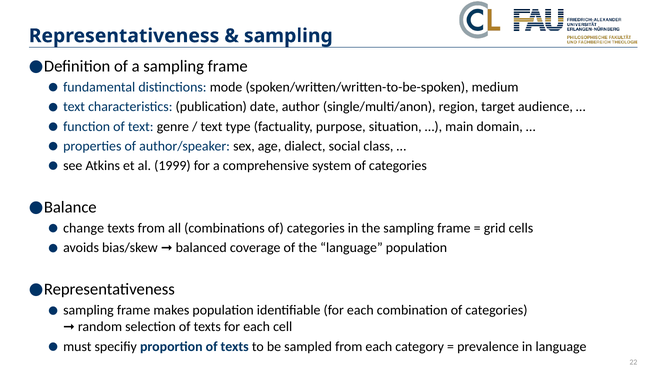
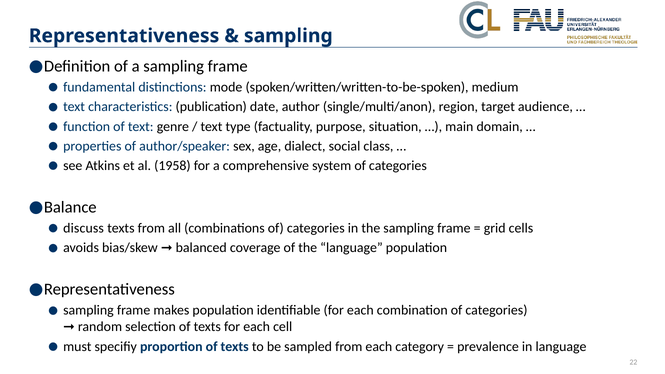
1999: 1999 -> 1958 (172, 166)
change: change -> discuss (84, 228)
